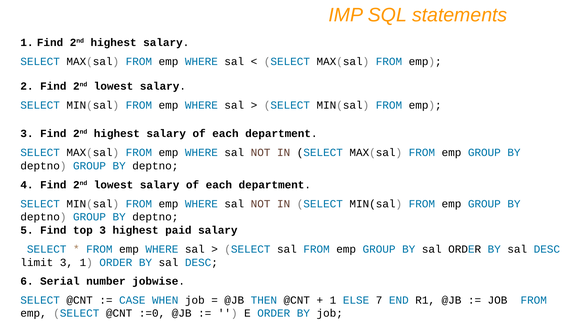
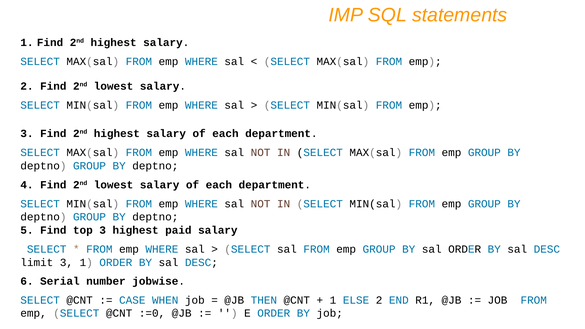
ELSE 7: 7 -> 2 (379, 300)
